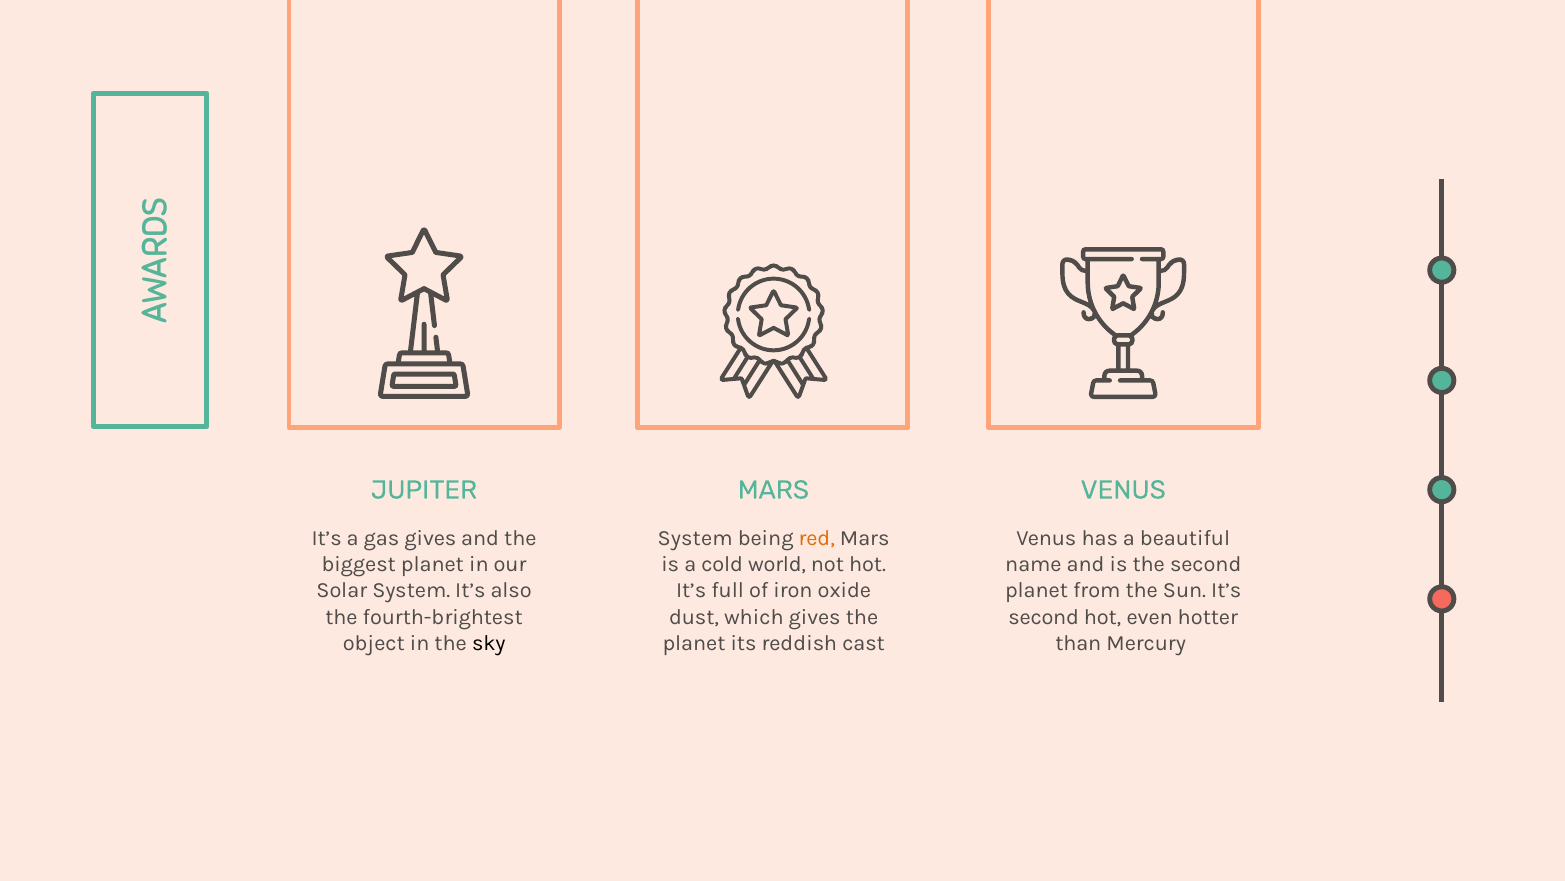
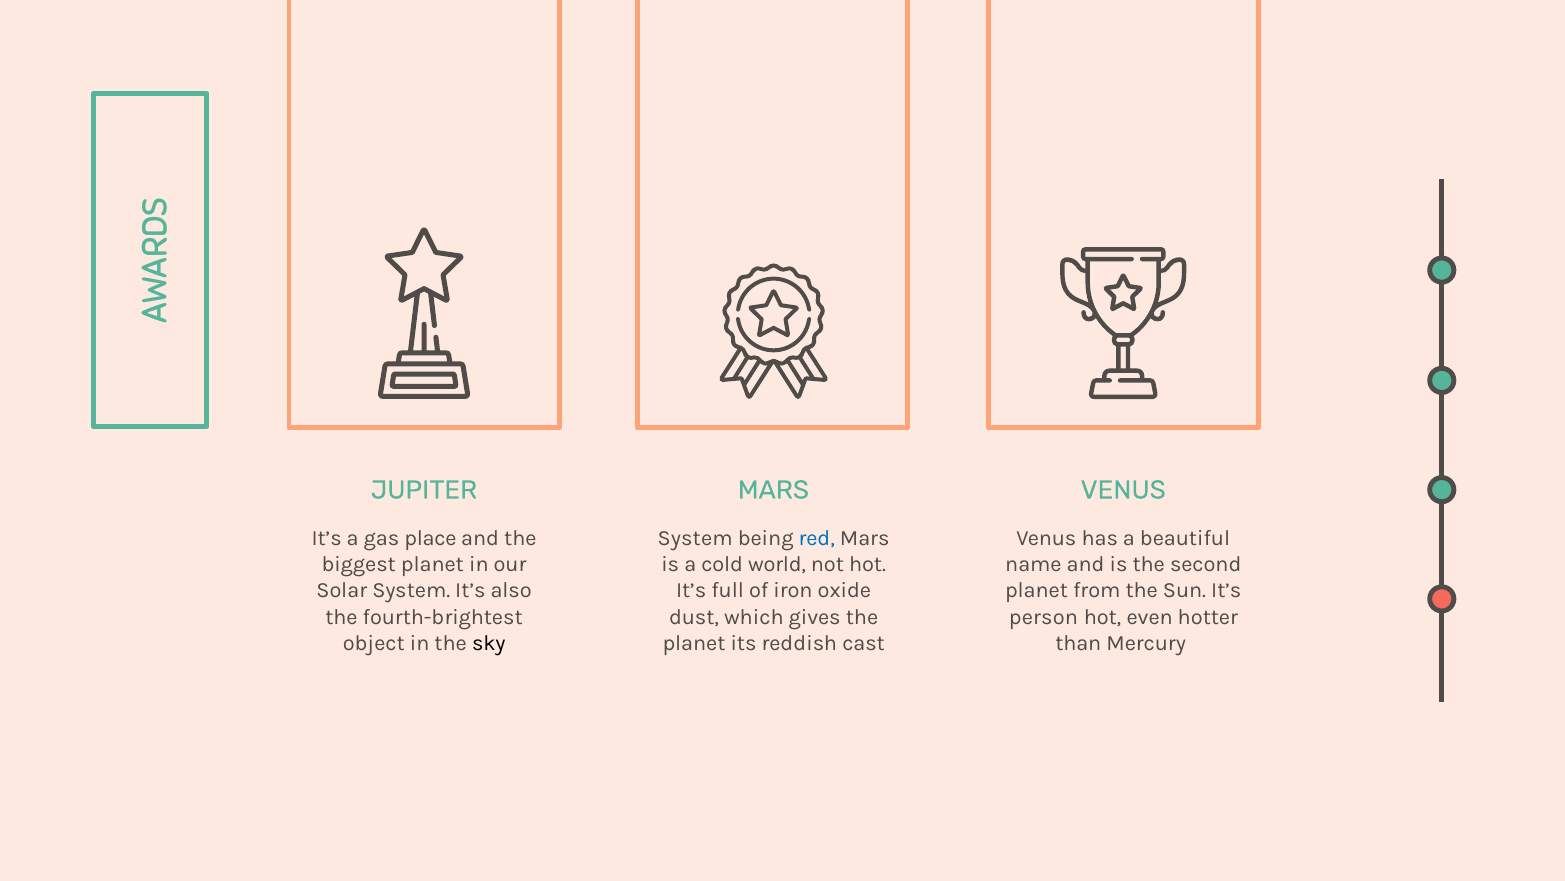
gas gives: gives -> place (430, 538)
red colour: orange -> blue (817, 538)
second: second -> person (1043, 616)
